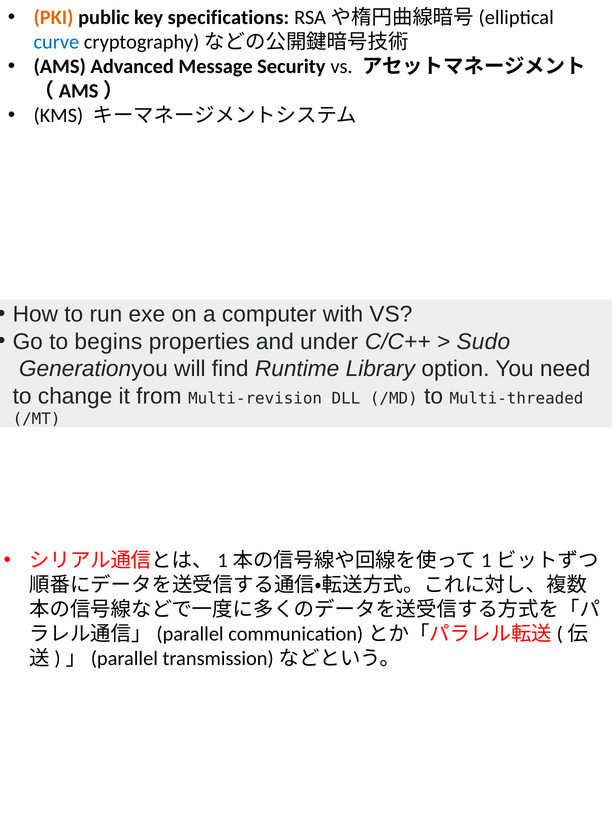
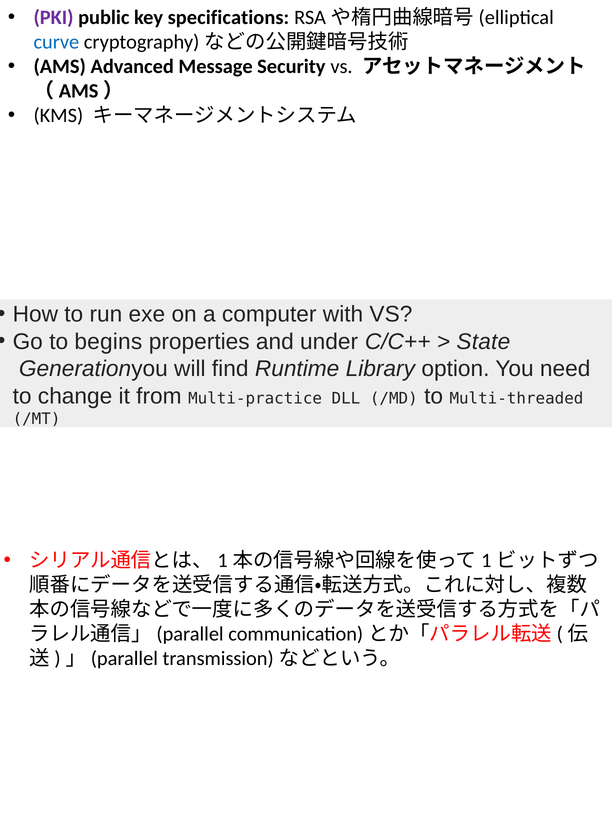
PKI colour: orange -> purple (54, 18)
Sudo: Sudo -> State (483, 342)
Multi-revision: Multi-revision -> Multi-practice (255, 398)
